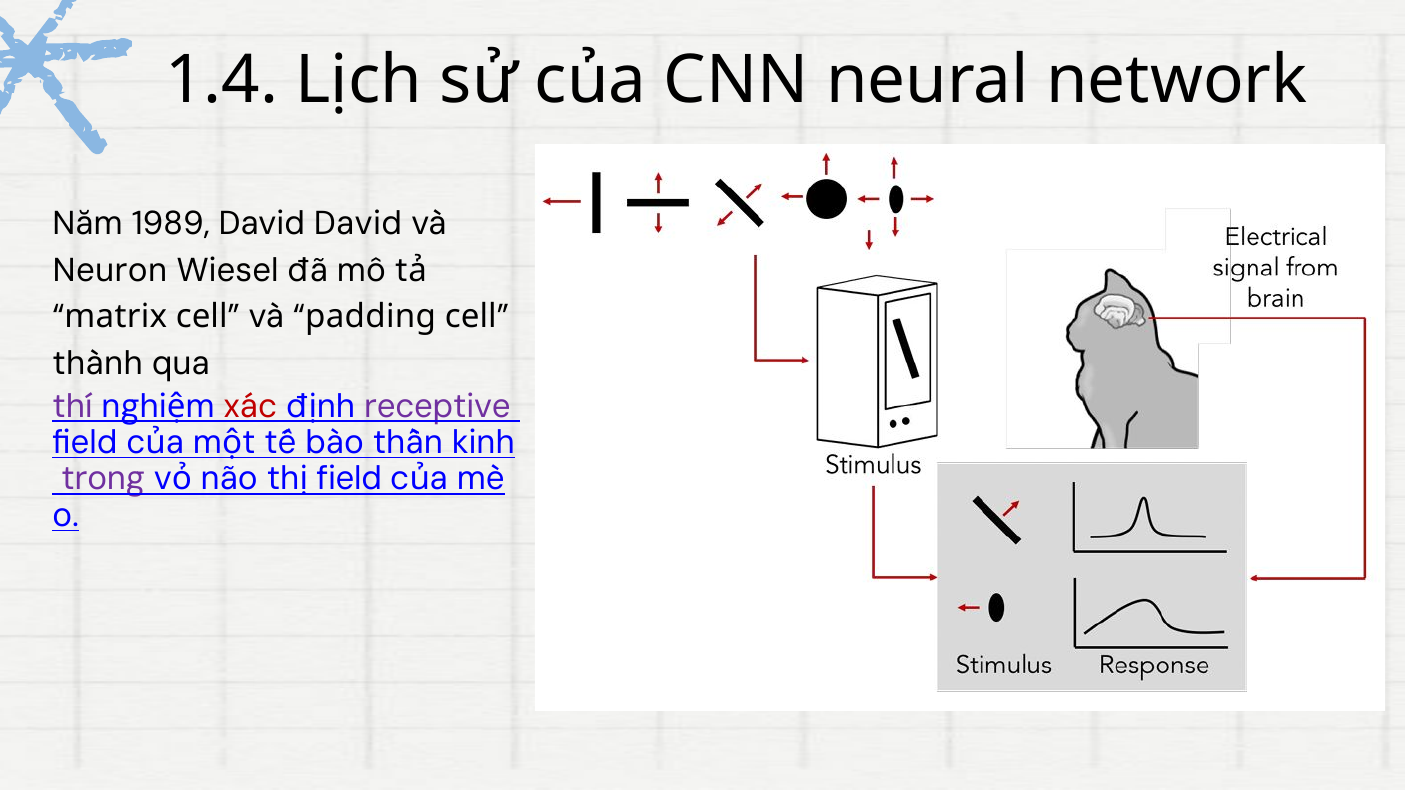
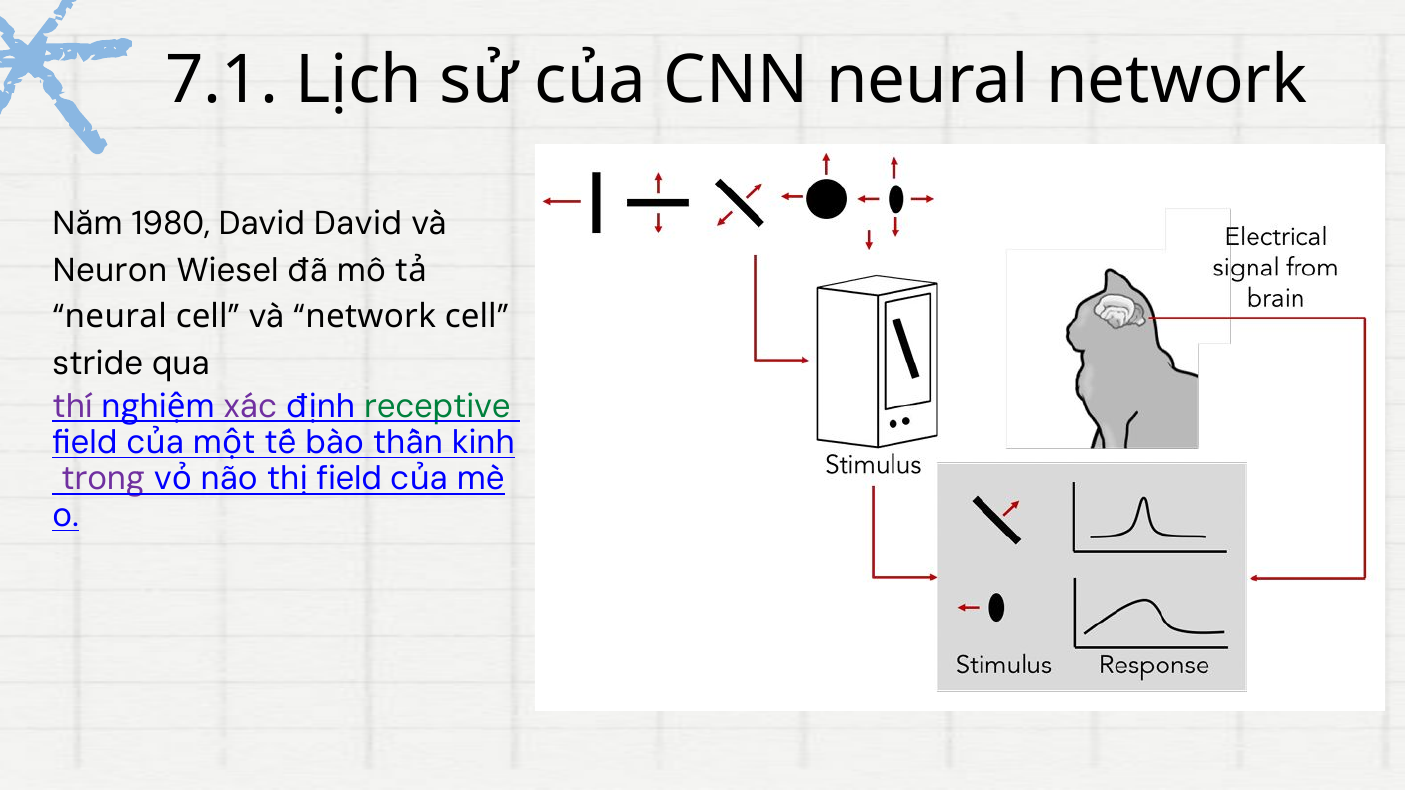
1.4: 1.4 -> 7.1 (222, 80)
1989: 1989 -> 1980 (171, 224)
matrix: matrix -> neural (116, 317)
padding: padding -> network (371, 317)
thành: thành -> stride (98, 363)
xác colour: red -> purple (250, 406)
receptive colour: purple -> green (437, 406)
